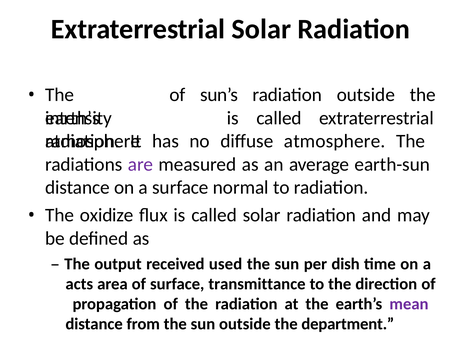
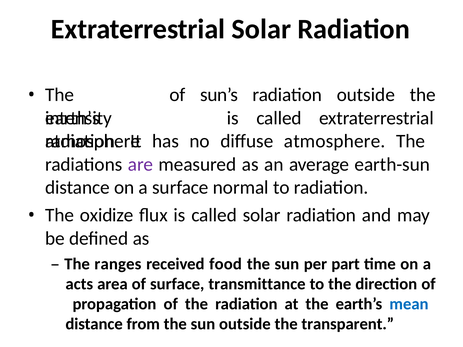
output: output -> ranges (118, 264)
used: used -> food (226, 264)
dish: dish -> part (346, 264)
mean colour: purple -> blue (409, 304)
department: department -> transparent (348, 324)
